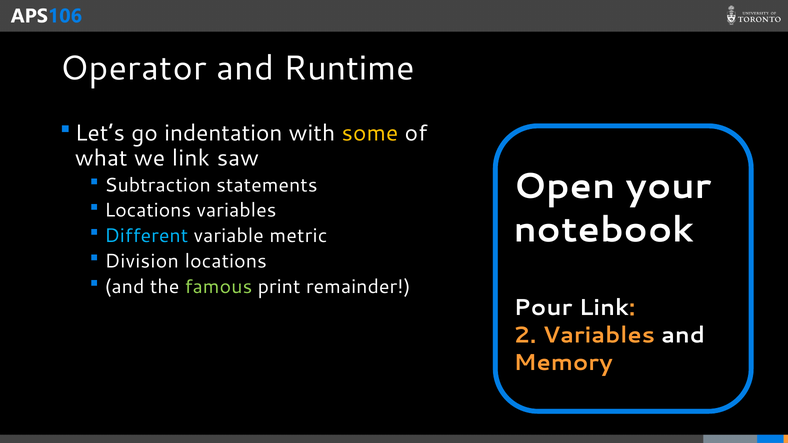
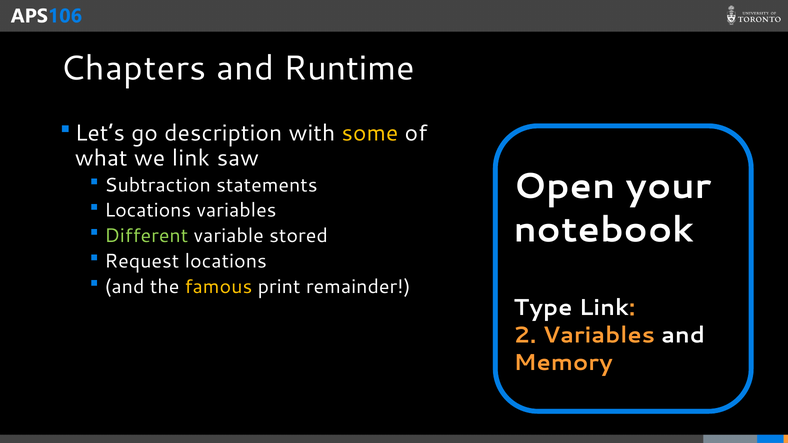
Operator: Operator -> Chapters (133, 68)
indentation: indentation -> description (223, 133)
Different colour: light blue -> light green (146, 236)
metric: metric -> stored (299, 236)
Division: Division -> Request (142, 261)
famous colour: light green -> yellow (219, 287)
Pour: Pour -> Type (543, 308)
